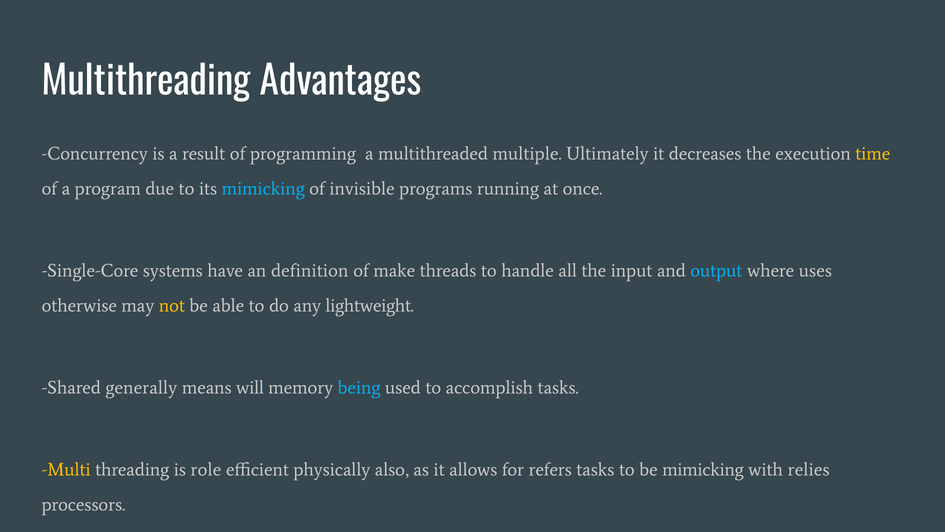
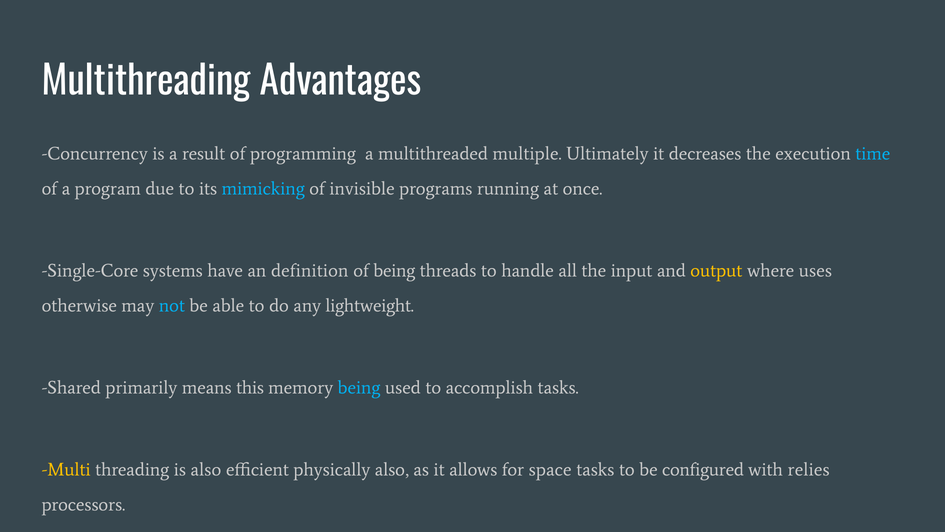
time colour: yellow -> light blue (873, 154)
of make: make -> being (394, 271)
output colour: light blue -> yellow (716, 271)
not colour: yellow -> light blue (172, 305)
generally: generally -> primarily (141, 387)
will: will -> this (250, 387)
is role: role -> also (206, 469)
refers: refers -> space (550, 469)
be mimicking: mimicking -> configured (703, 469)
